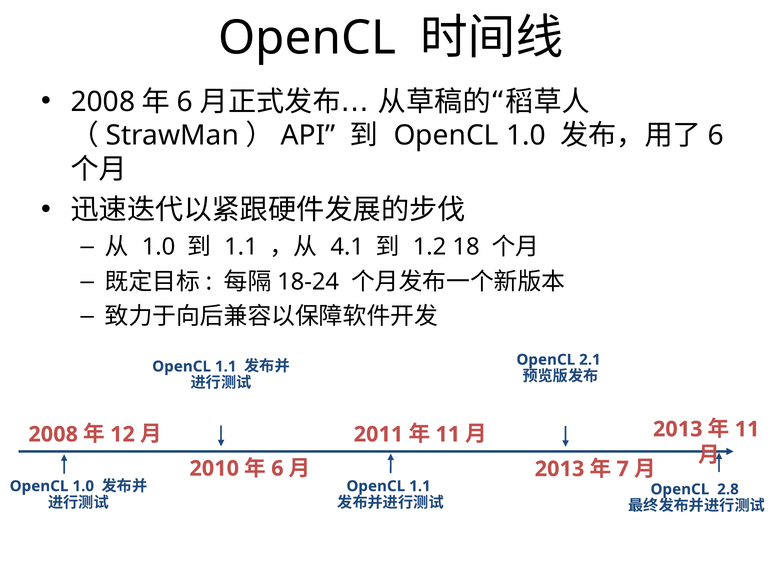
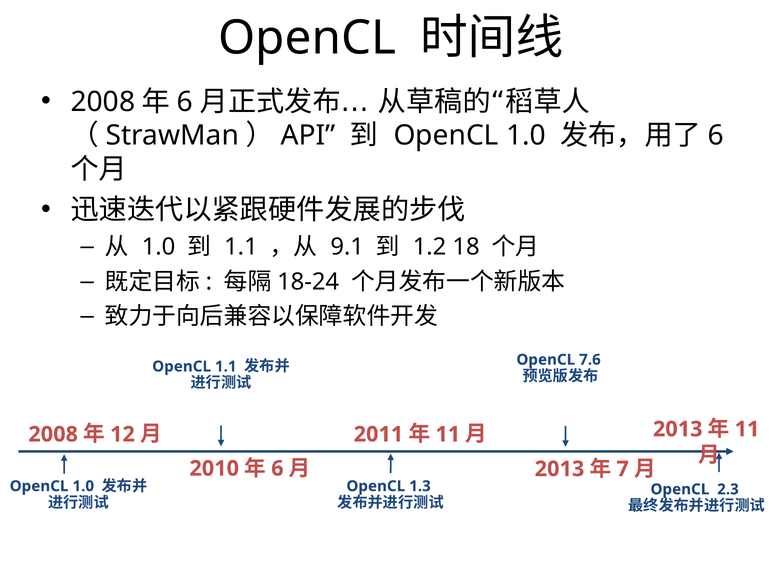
4.1: 4.1 -> 9.1 (347, 247)
2.1: 2.1 -> 7.6 (590, 360)
1.1: 1.1 -> 1.3 (420, 486)
2.8: 2.8 -> 2.3 (728, 489)
